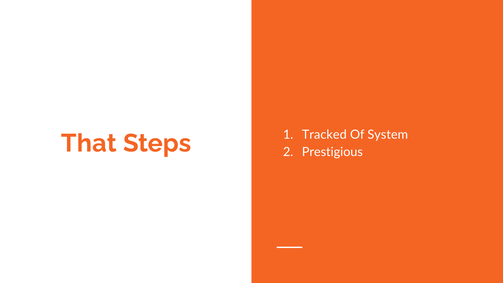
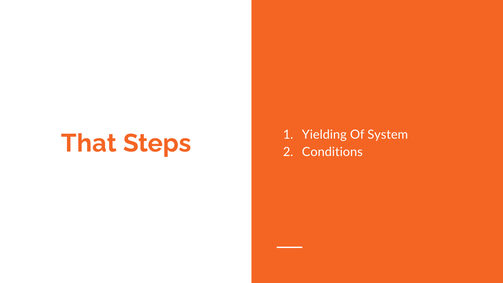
Tracked: Tracked -> Yielding (324, 135)
Prestigious: Prestigious -> Conditions (332, 152)
